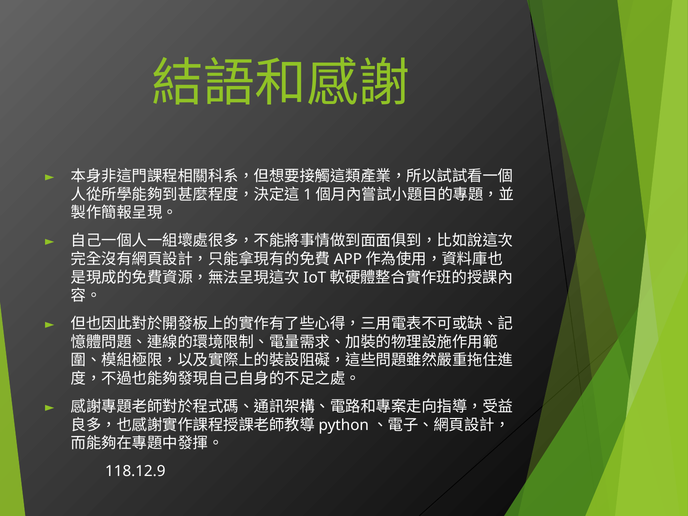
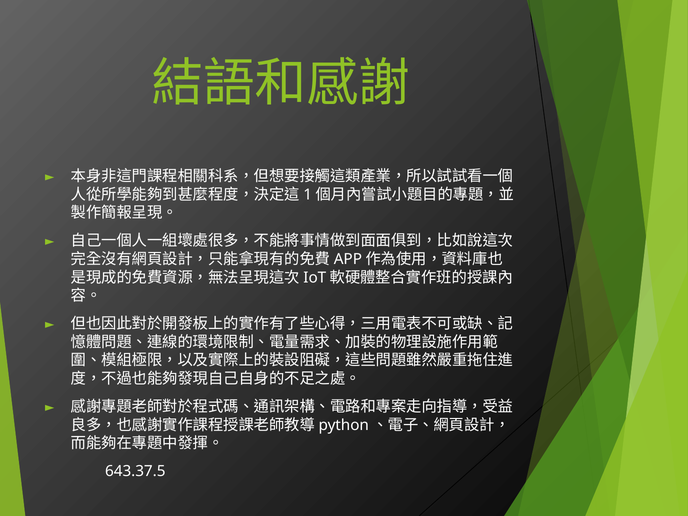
118.12.9: 118.12.9 -> 643.37.5 (135, 471)
